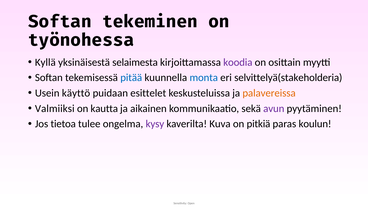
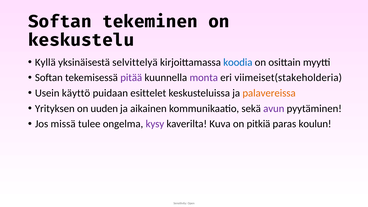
työnohessa: työnohessa -> keskustelu (81, 40)
selaimesta: selaimesta -> selvittelyä (135, 62)
koodia colour: purple -> blue (238, 62)
pitää colour: blue -> purple (131, 78)
monta colour: blue -> purple (204, 78)
selvittelyä(stakeholderia: selvittelyä(stakeholderia -> viimeiset(stakeholderia (288, 78)
Valmiiksi: Valmiiksi -> Yrityksen (55, 109)
kautta: kautta -> uuden (104, 109)
tietoa: tietoa -> missä (63, 124)
